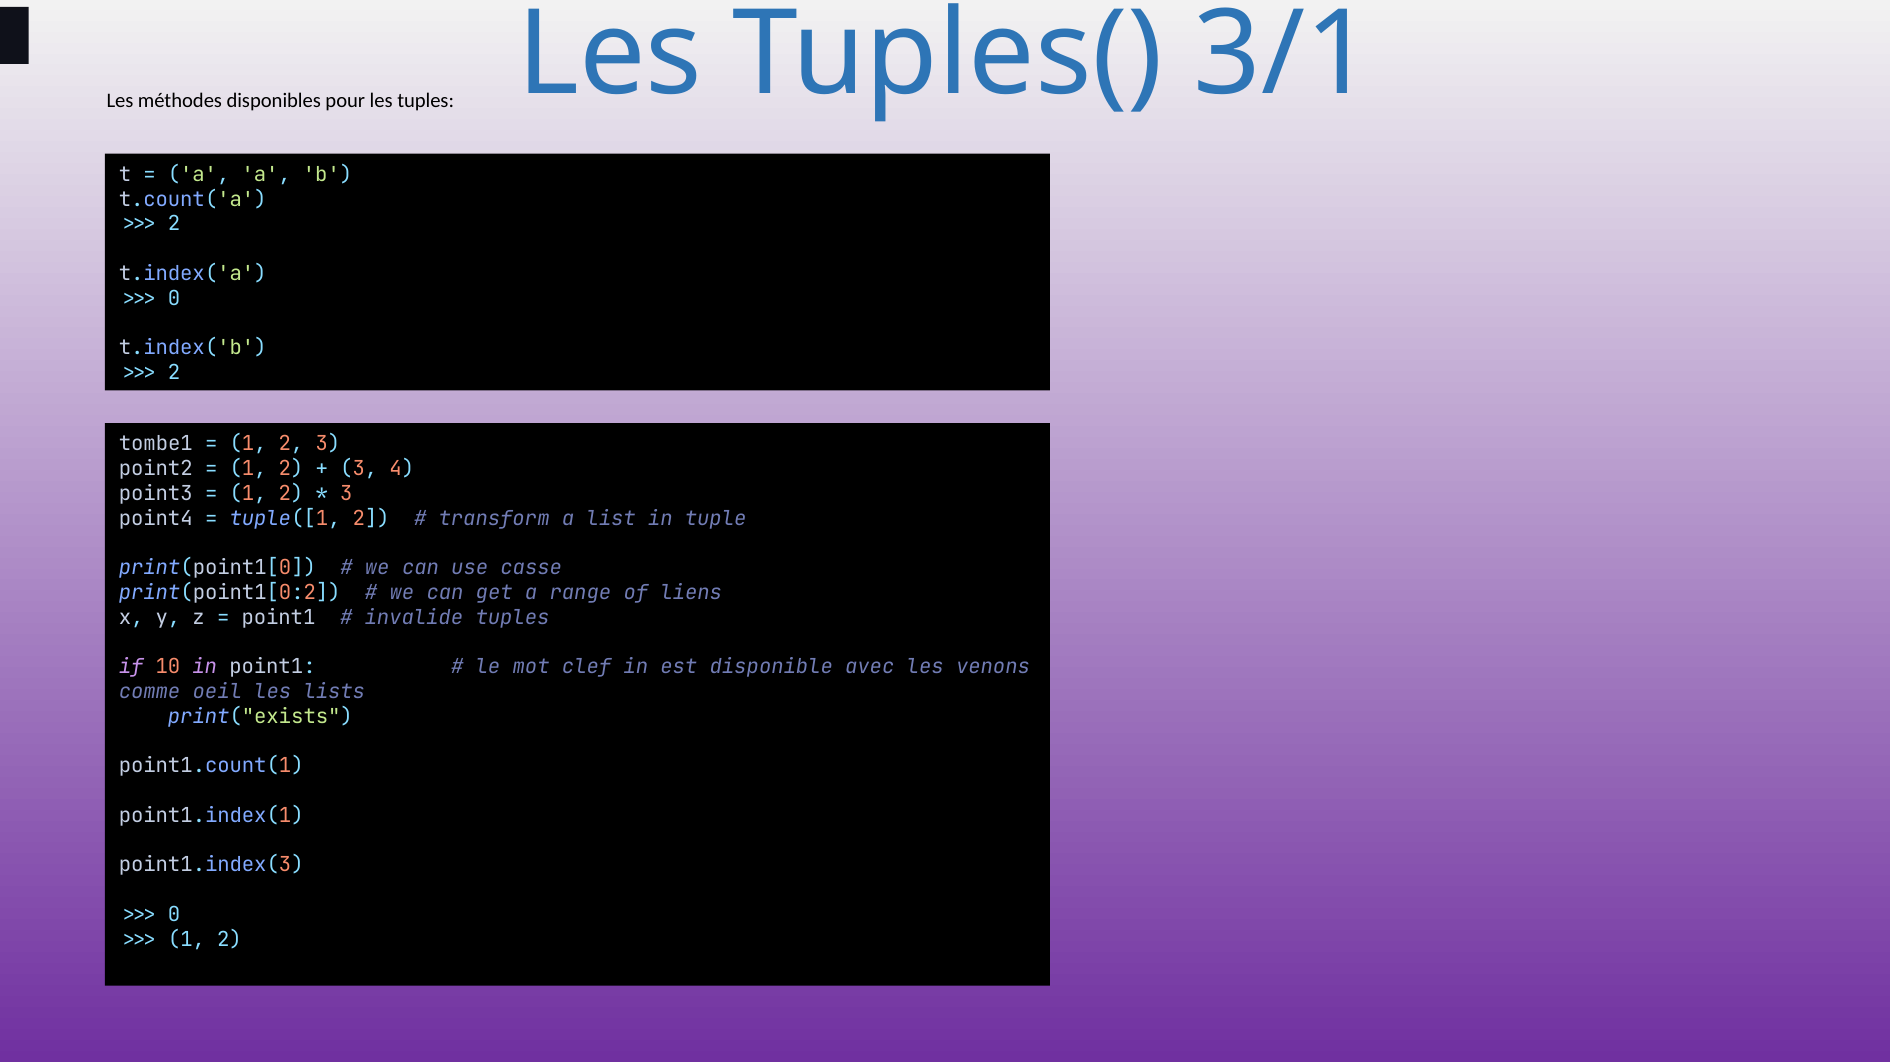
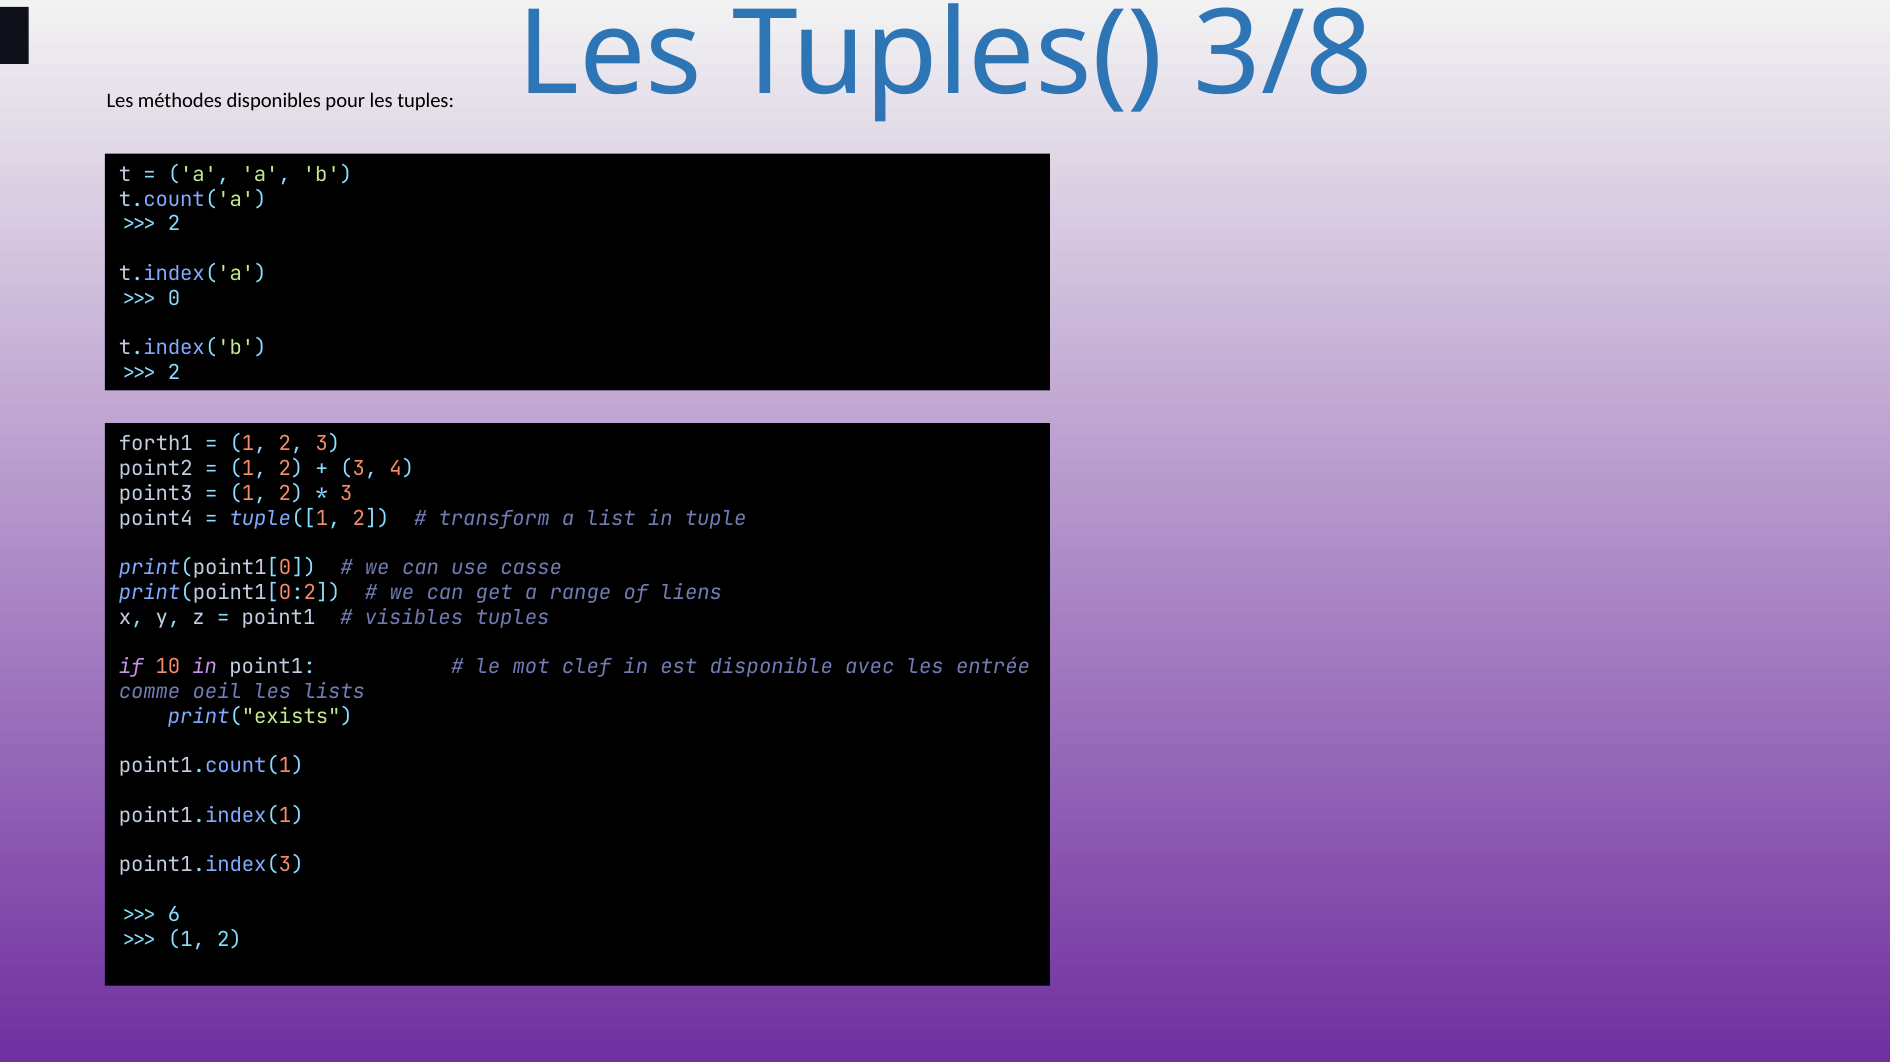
3/1: 3/1 -> 3/8 (1283, 54)
tombe1: tombe1 -> forth1 (156, 444)
invalide: invalide -> visibles (414, 617)
venons: venons -> entrée (993, 667)
0: 0 -> 6 (174, 915)
